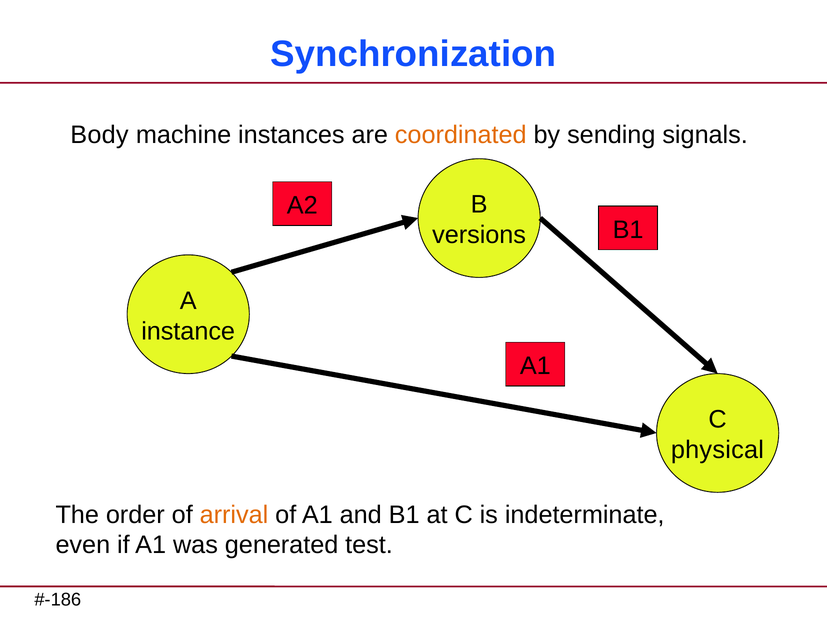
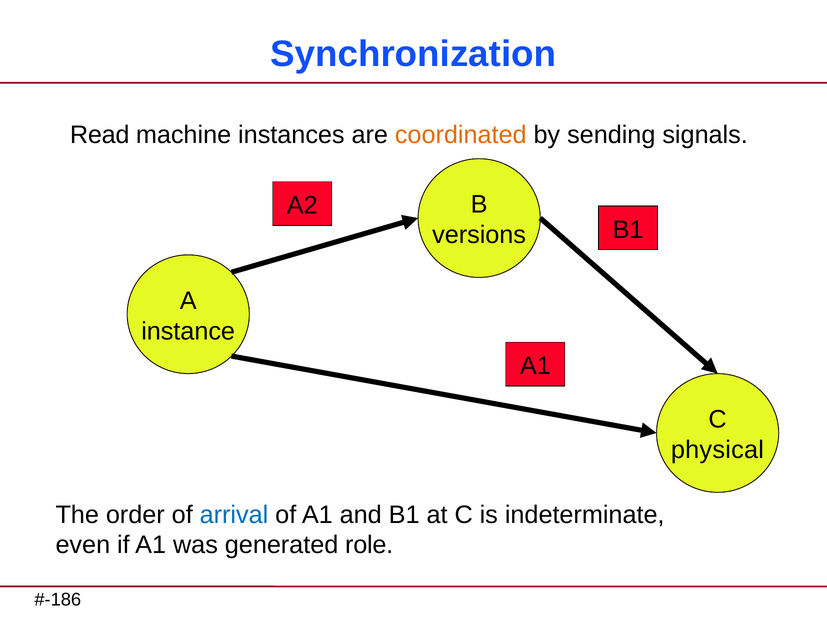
Body: Body -> Read (100, 135)
arrival colour: orange -> blue (234, 514)
test: test -> role (369, 544)
